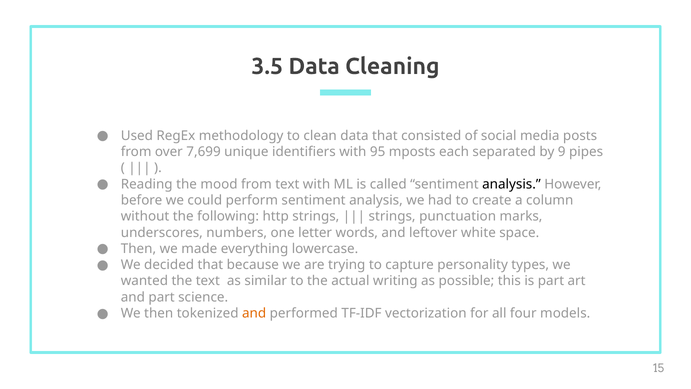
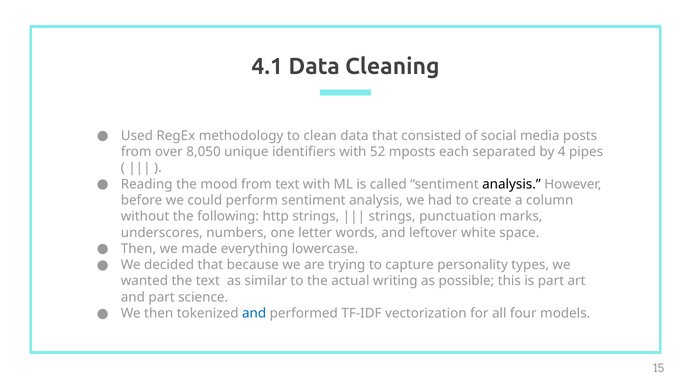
3.5: 3.5 -> 4.1 (267, 66)
7,699: 7,699 -> 8,050 (204, 152)
95: 95 -> 52 (378, 152)
9: 9 -> 4 (562, 152)
and colour: orange -> blue (254, 313)
